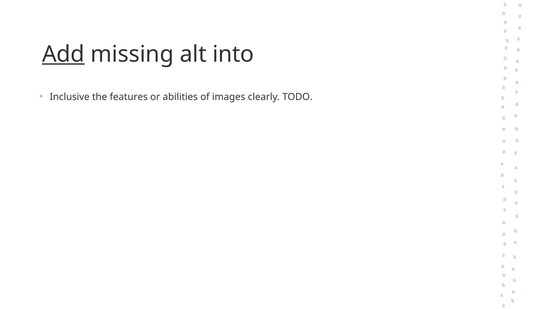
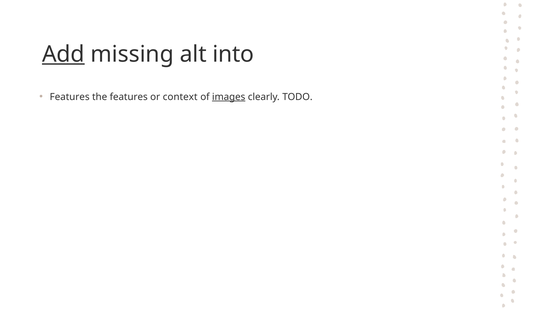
Inclusive: Inclusive -> Features (70, 97)
abilities: abilities -> context (180, 97)
images underline: none -> present (229, 97)
